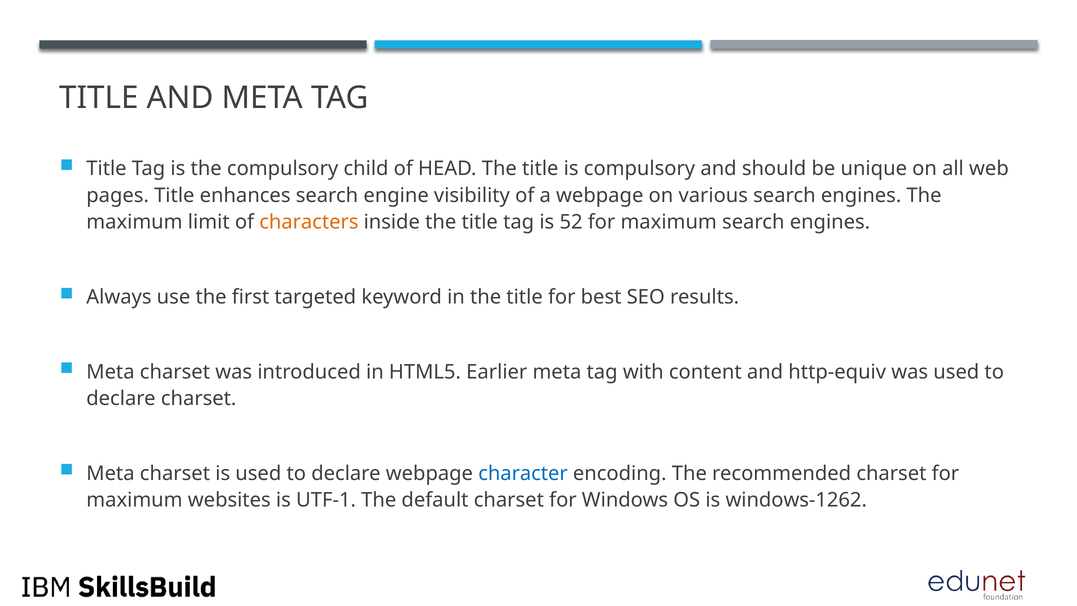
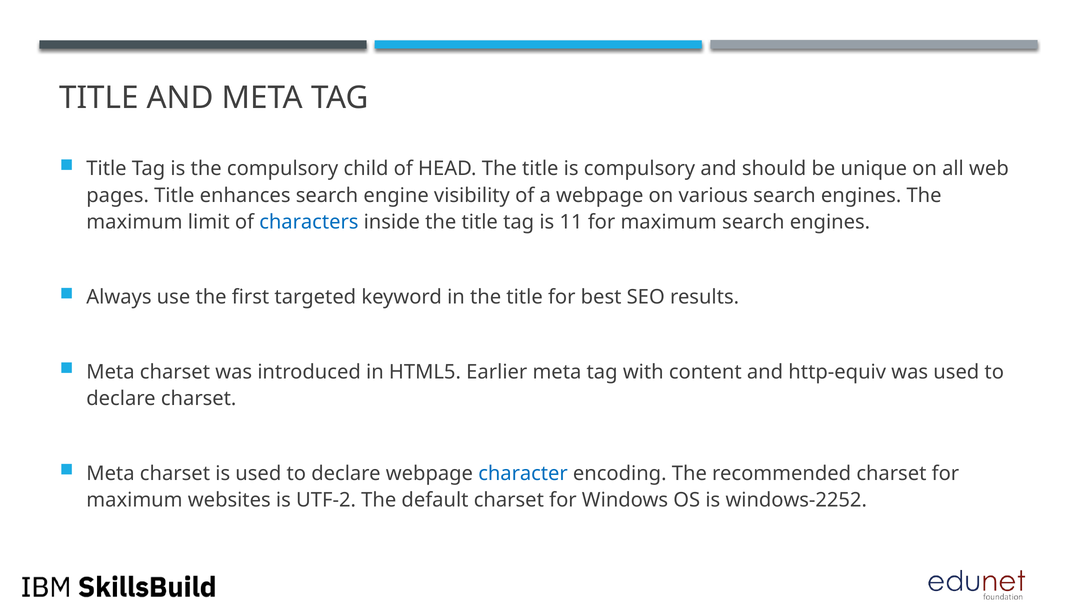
characters colour: orange -> blue (309, 222)
52: 52 -> 11 (571, 222)
UTF-1: UTF-1 -> UTF-2 (326, 500)
windows-1262: windows-1262 -> windows-2252 (796, 500)
